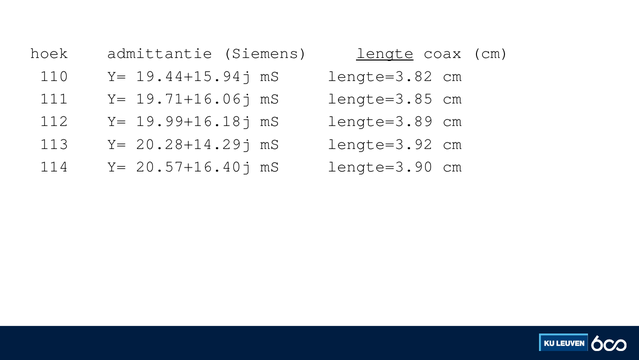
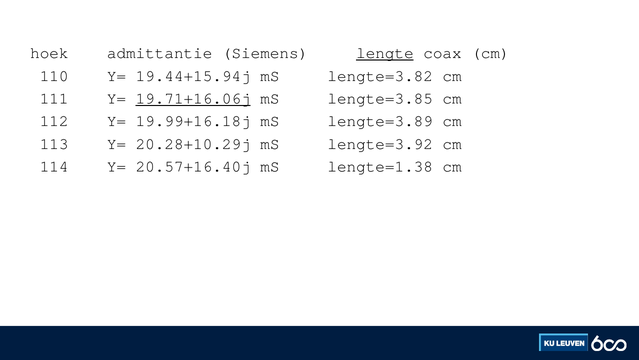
19.71+16.06j underline: none -> present (193, 98)
20.28+14.29j: 20.28+14.29j -> 20.28+10.29j (193, 144)
lengte=3.90: lengte=3.90 -> lengte=1.38 (380, 166)
